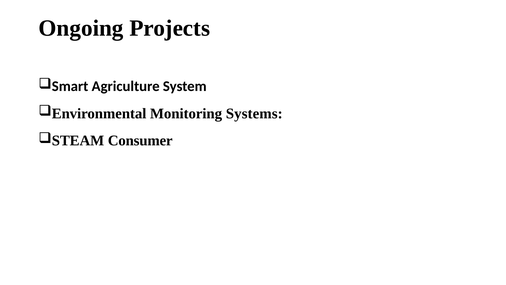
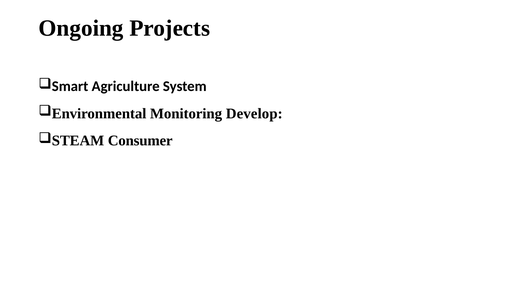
Systems: Systems -> Develop (254, 113)
